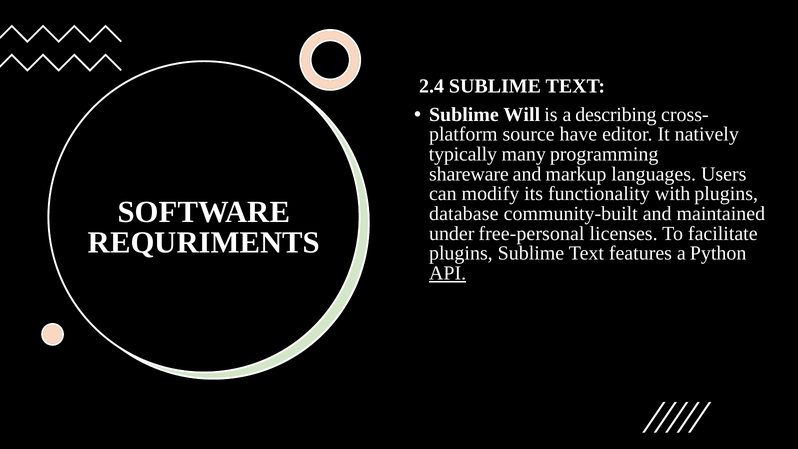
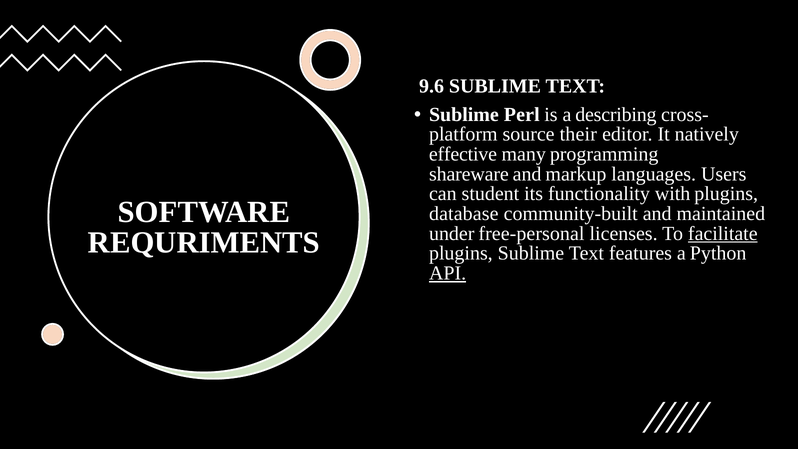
2.4: 2.4 -> 9.6 (432, 86)
Will: Will -> Perl (522, 114)
have: have -> their (578, 134)
typically: typically -> effective (463, 154)
modify: modify -> student (490, 194)
facilitate underline: none -> present (723, 233)
